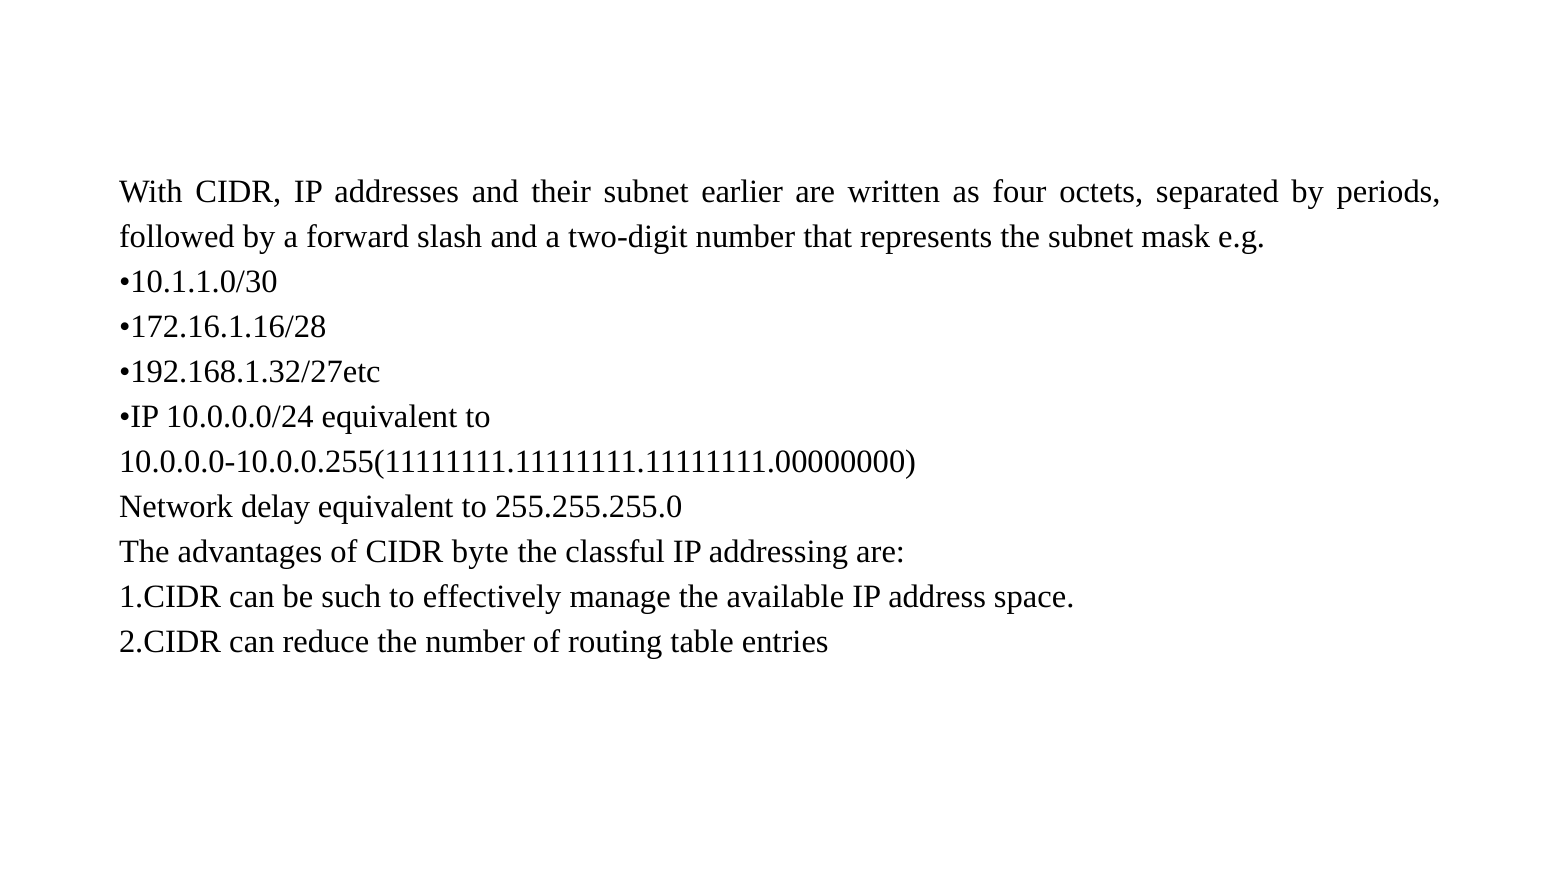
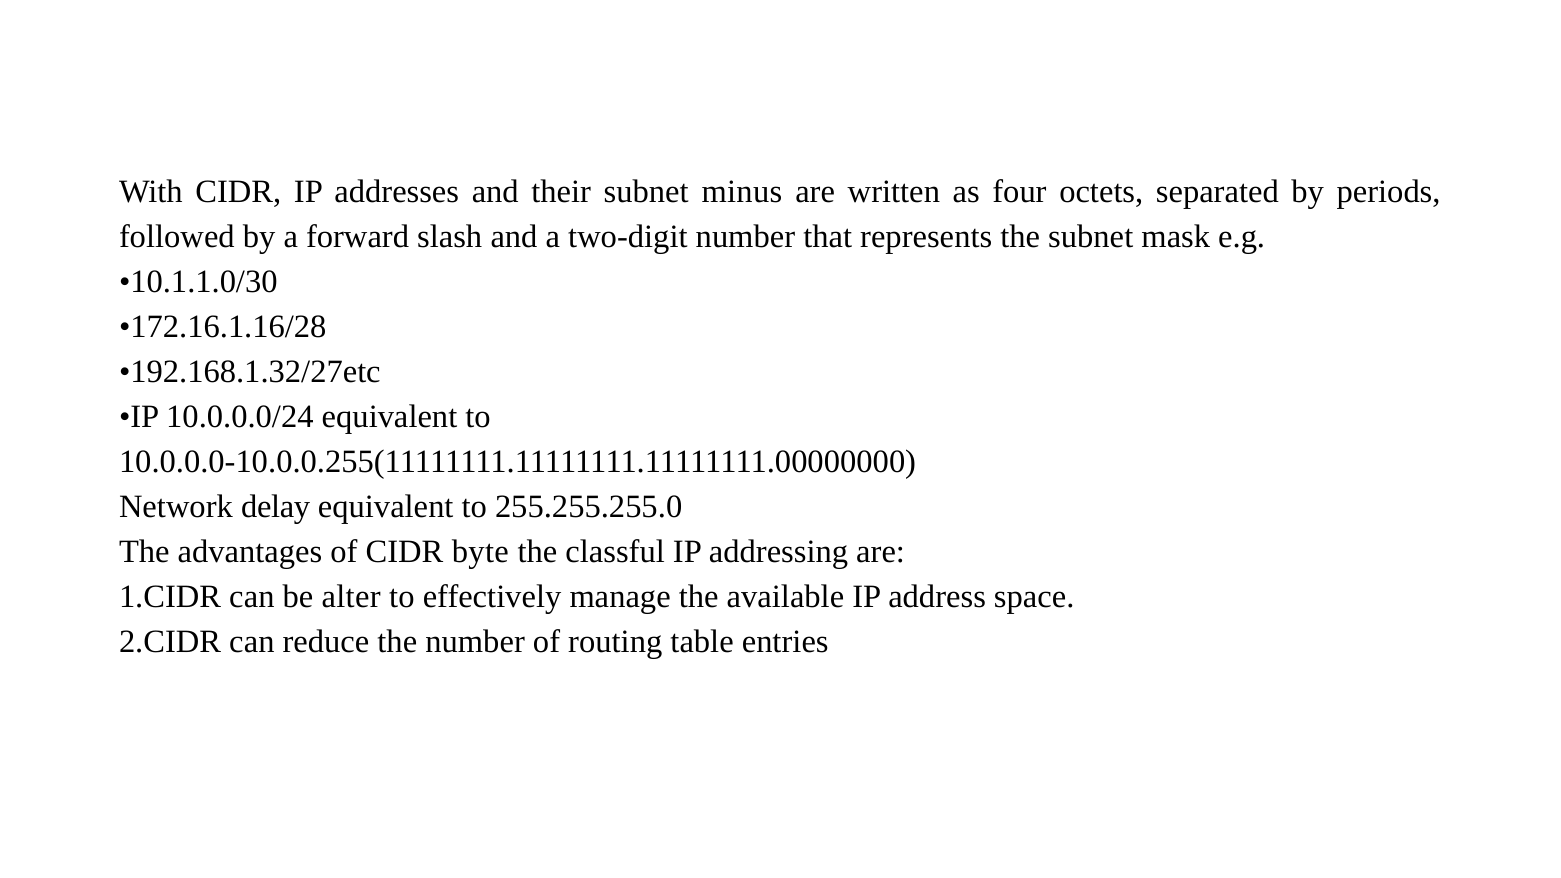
earlier: earlier -> minus (742, 192)
such: such -> alter (351, 597)
